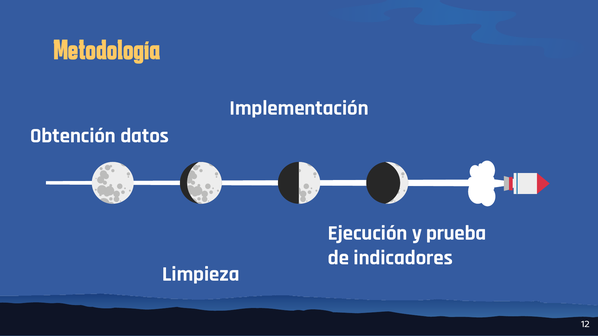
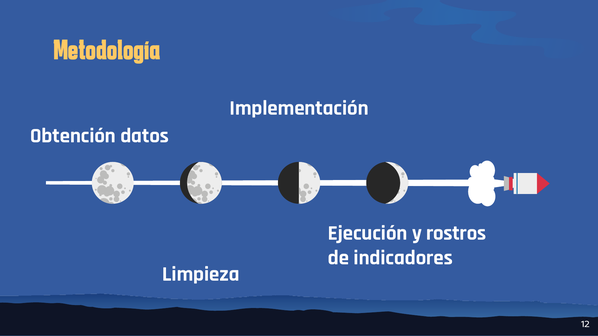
prueba: prueba -> rostros (456, 233)
